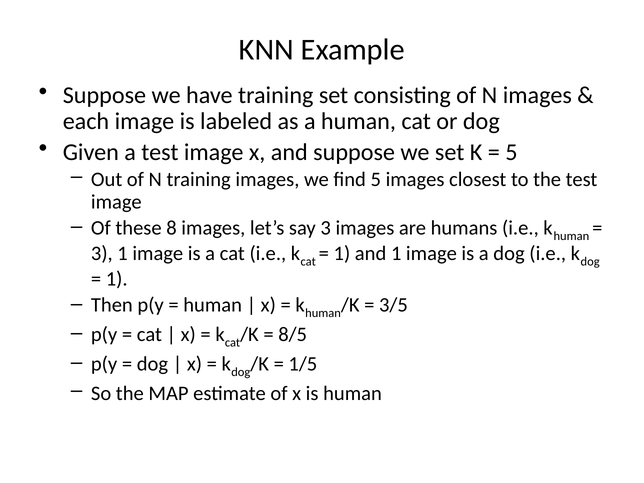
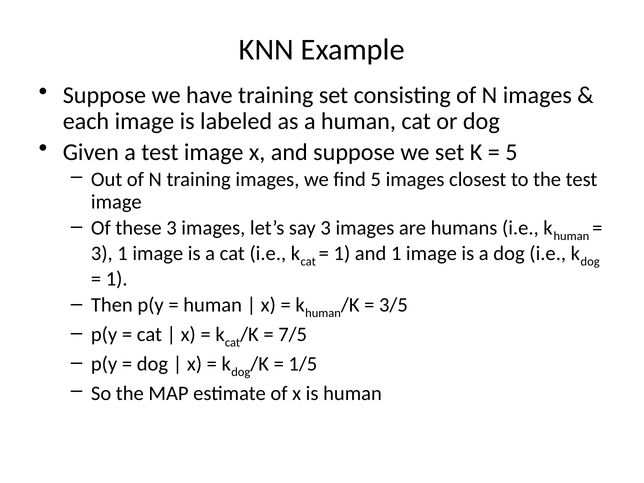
these 8: 8 -> 3 (171, 228)
8/5: 8/5 -> 7/5 (293, 335)
